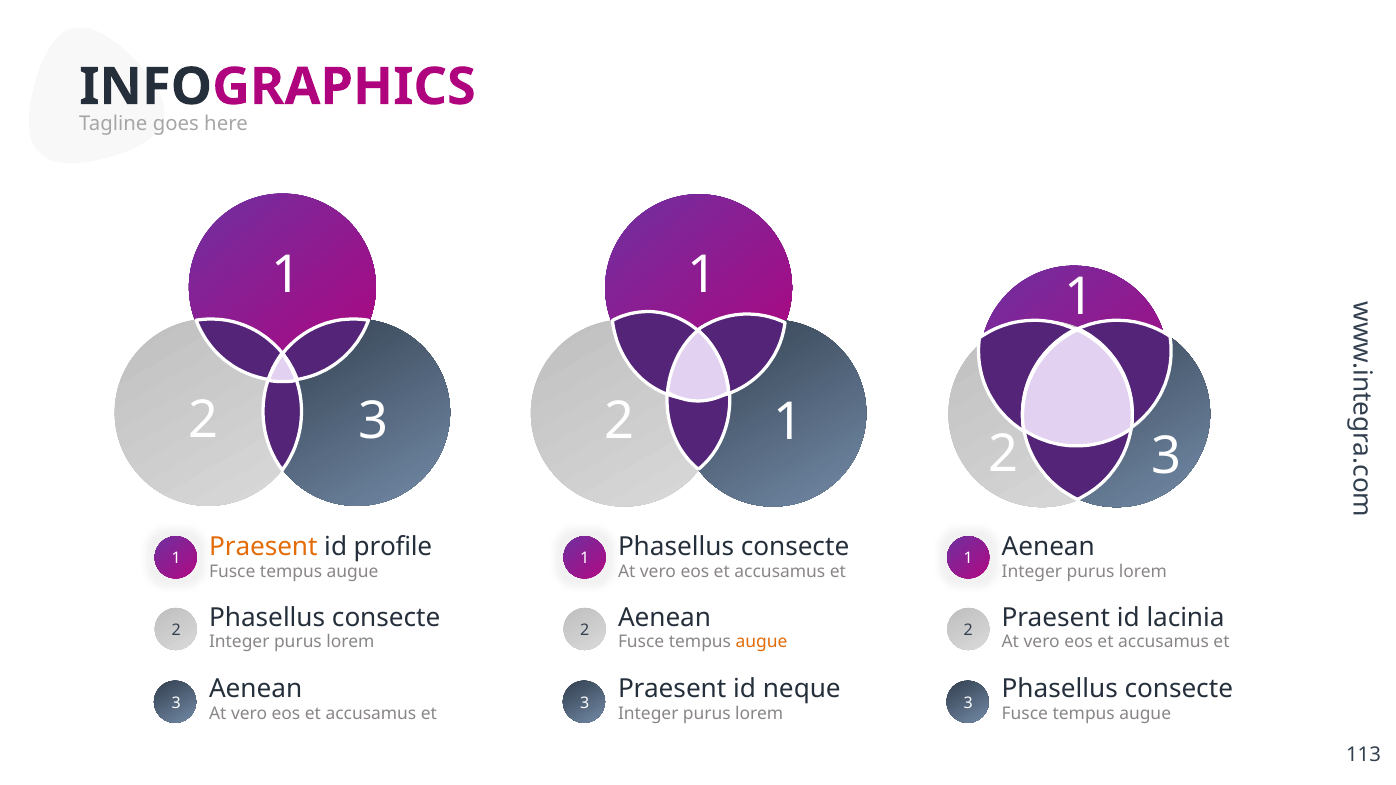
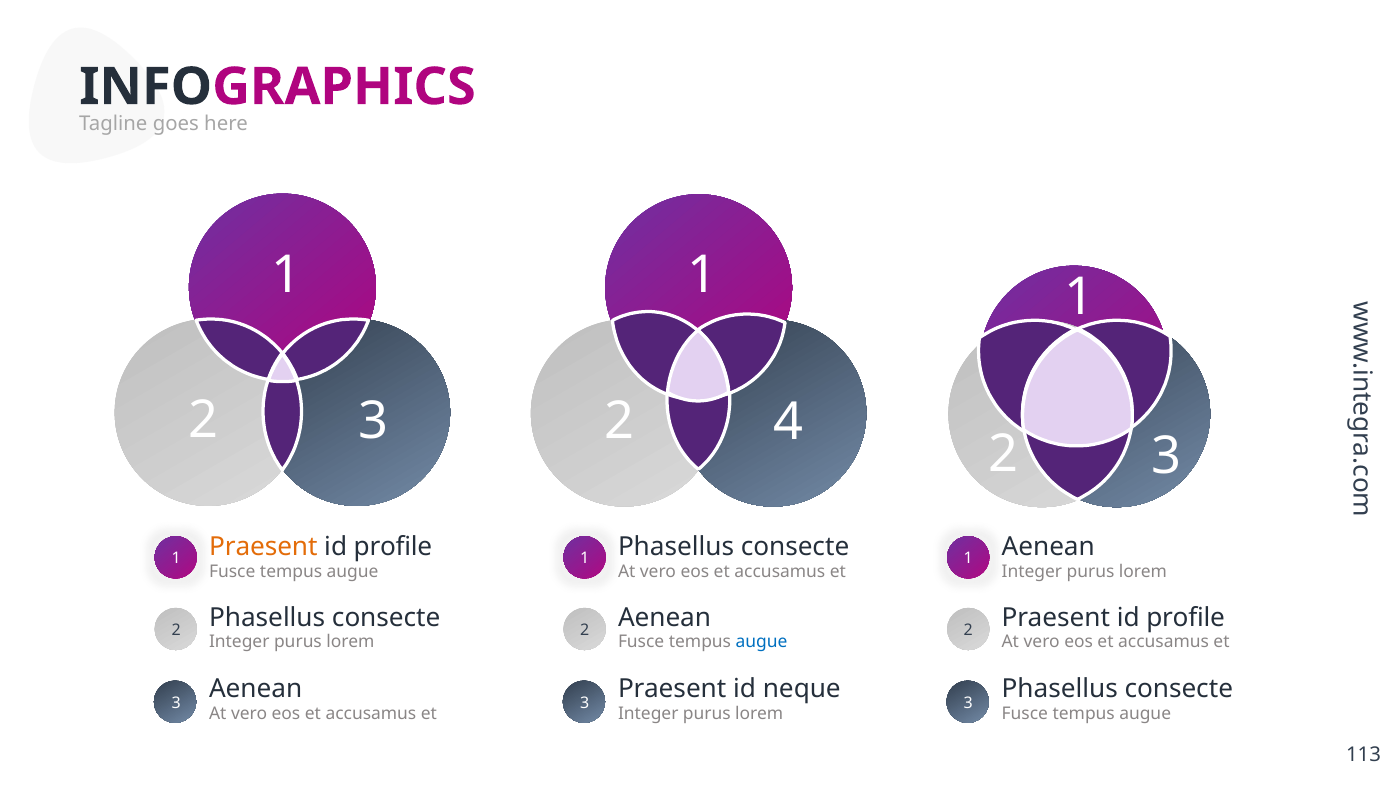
2 1: 1 -> 4 (789, 422)
lacinia: lacinia -> profile (1186, 618)
augue colour: orange -> blue (762, 642)
